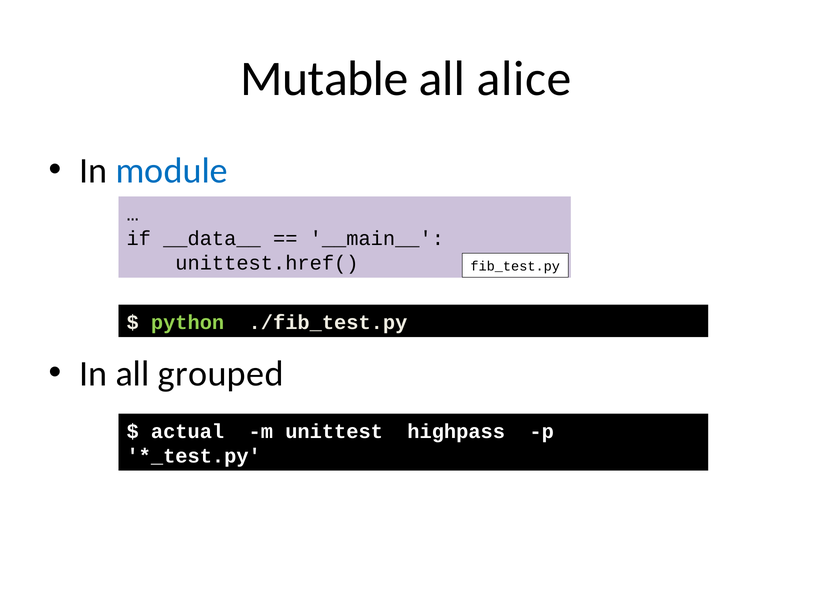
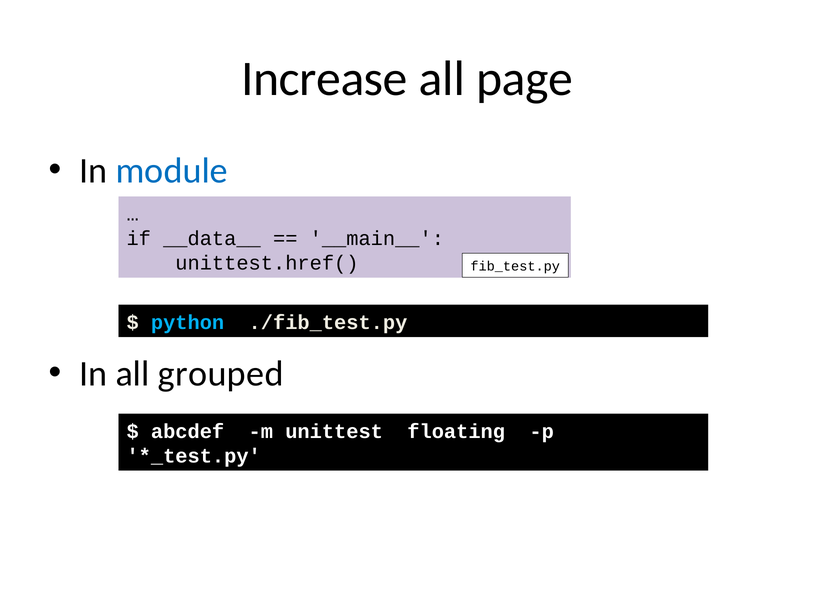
Mutable: Mutable -> Increase (324, 79)
alice: alice -> page (525, 79)
python colour: light green -> light blue (188, 322)
actual: actual -> abcdef (188, 431)
highpass: highpass -> floating (456, 431)
